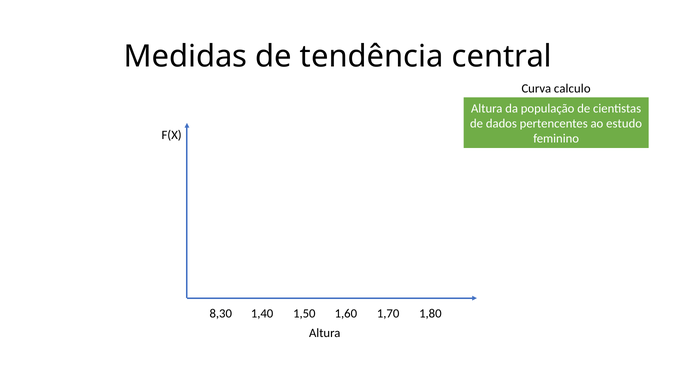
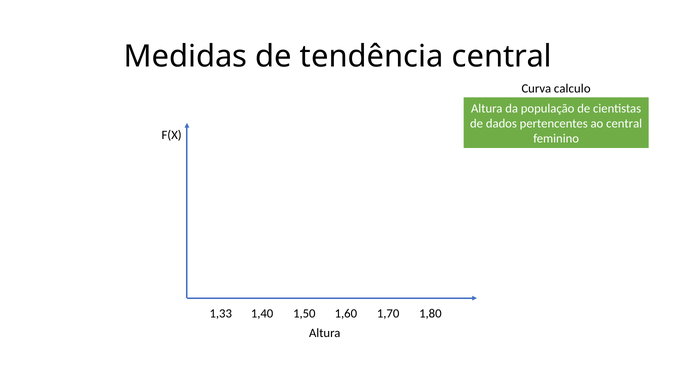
ao estudo: estudo -> central (624, 124)
8,30: 8,30 -> 1,33 (221, 314)
